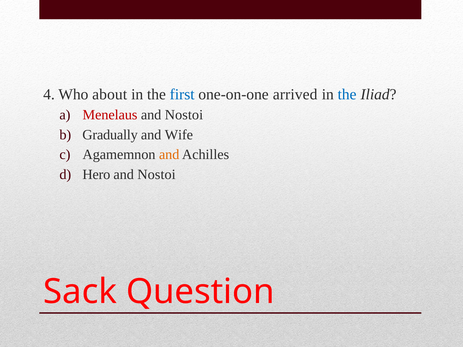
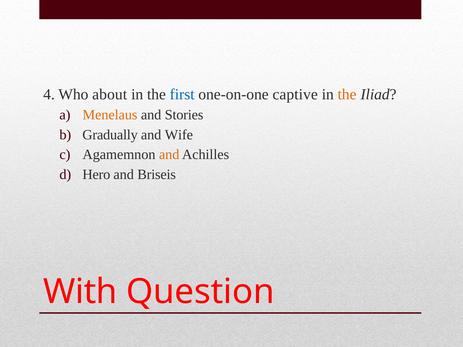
arrived: arrived -> captive (295, 95)
the colour: blue -> orange (347, 95)
Menelaus colour: red -> orange (110, 115)
Nostoi: Nostoi -> Stories (184, 115)
Nostoi: Nostoi -> Briseis (157, 174)
Sack: Sack -> With (80, 292)
